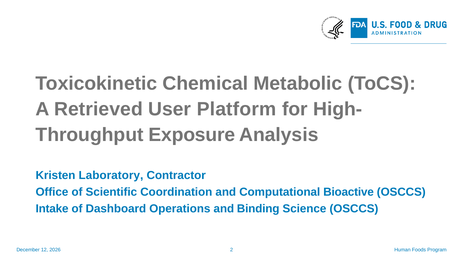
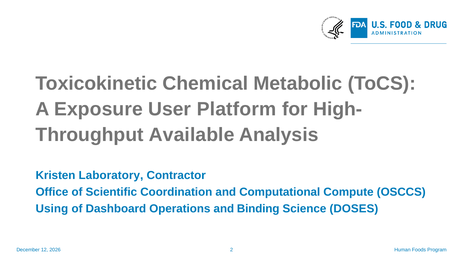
Retrieved: Retrieved -> Exposure (98, 109)
Exposure: Exposure -> Available (192, 135)
Bioactive: Bioactive -> Compute (348, 192)
Intake: Intake -> Using (52, 209)
Science OSCCS: OSCCS -> DOSES (354, 209)
